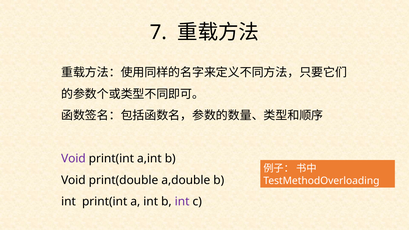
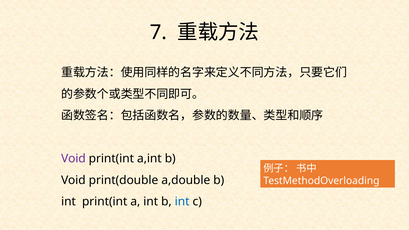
int colour: purple -> blue (182, 202)
